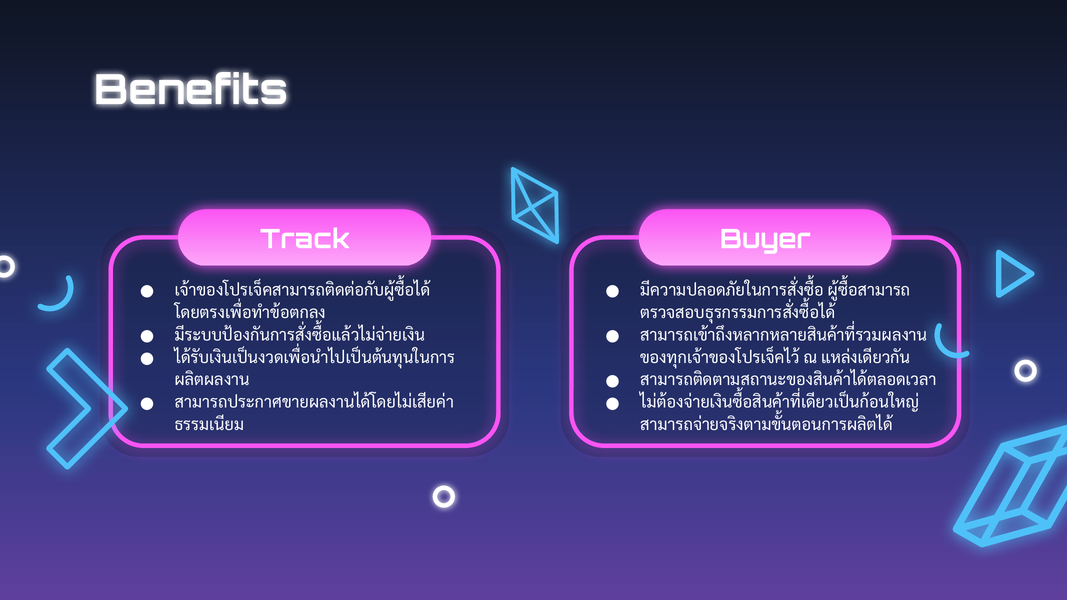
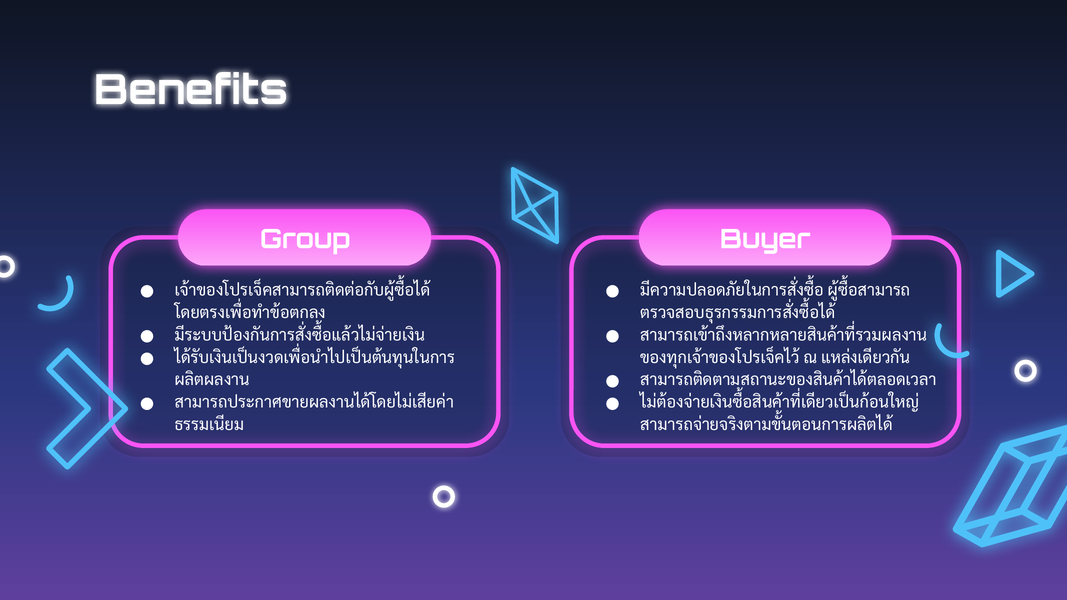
Track: Track -> Group (305, 239)
